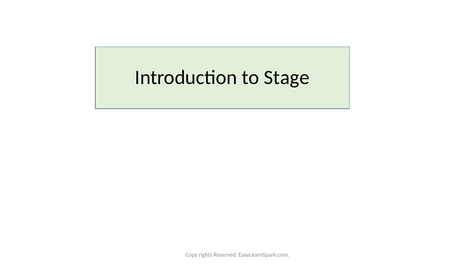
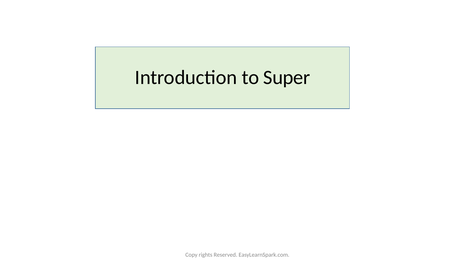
Stage: Stage -> Super (287, 78)
